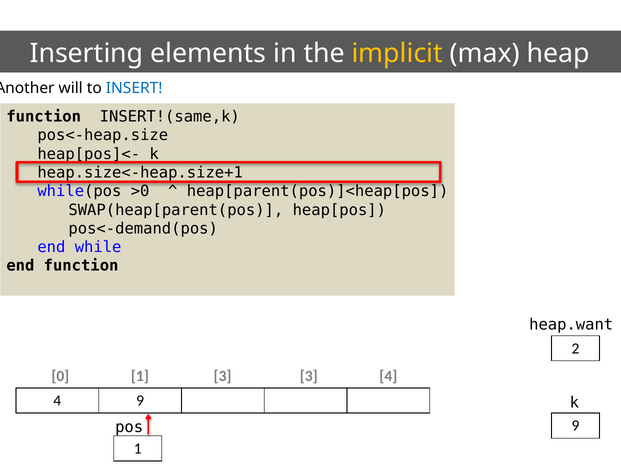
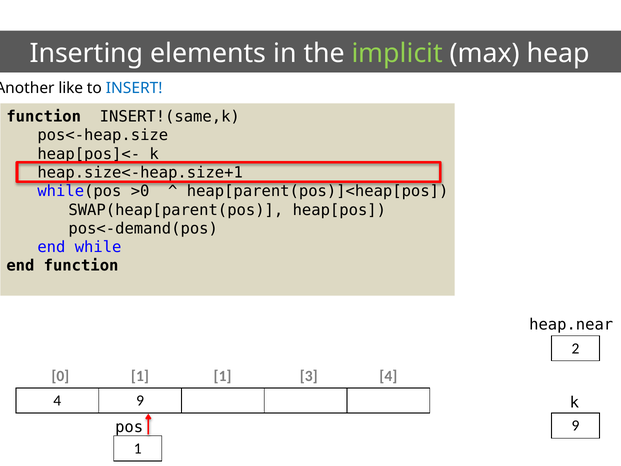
implicit colour: yellow -> light green (397, 53)
will: will -> like (71, 88)
heap.want: heap.want -> heap.near (571, 324)
1 3: 3 -> 1 (223, 376)
